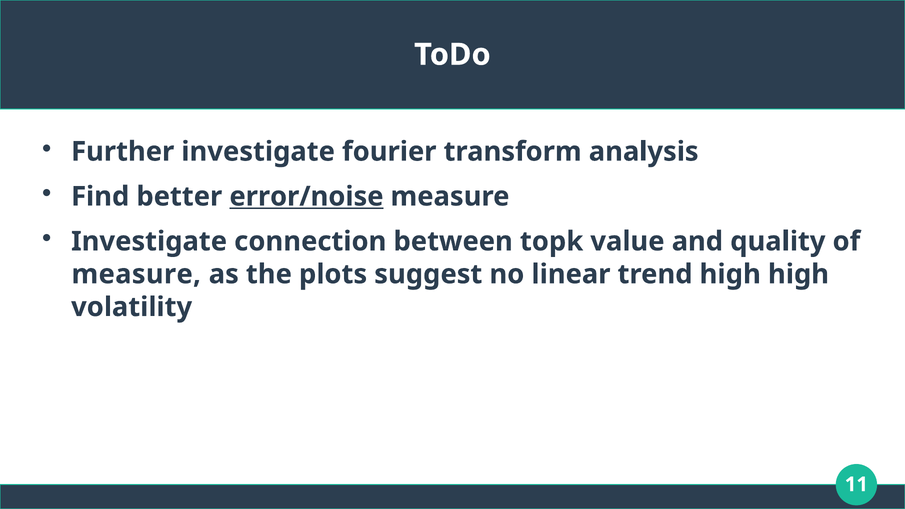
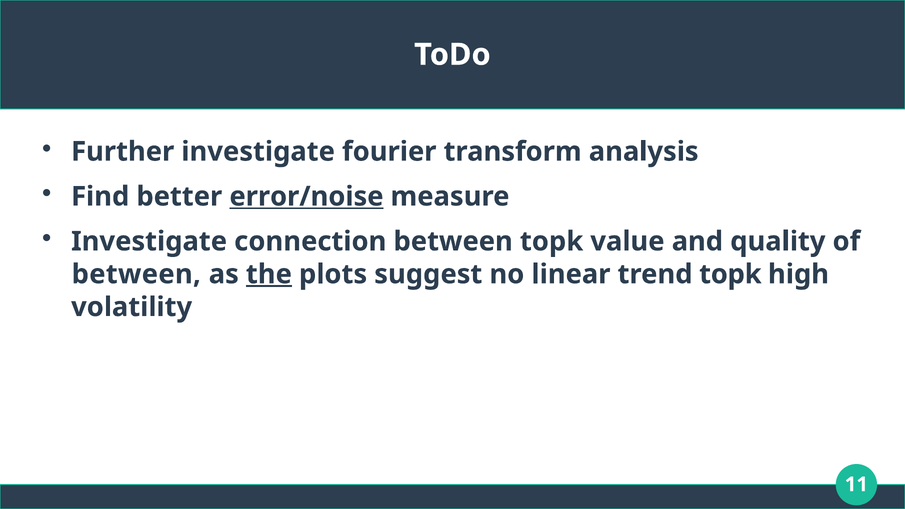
measure: measure -> between (136, 274)
the underline: none -> present (269, 274)
trend high: high -> topk (730, 274)
